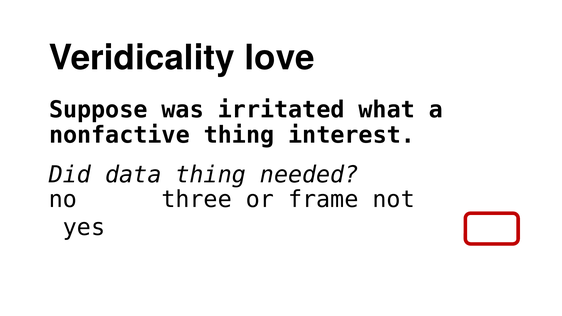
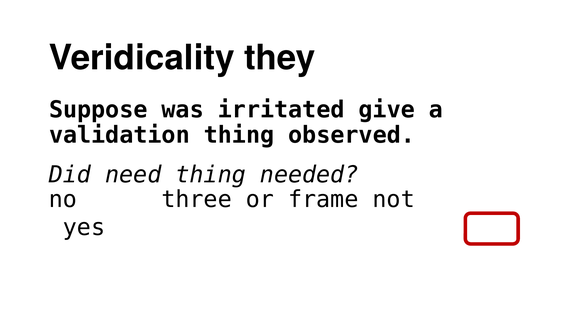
love: love -> they (280, 58)
what: what -> give (387, 110)
nonfactive: nonfactive -> validation (119, 135)
interest: interest -> observed (352, 135)
data: data -> need (133, 175)
